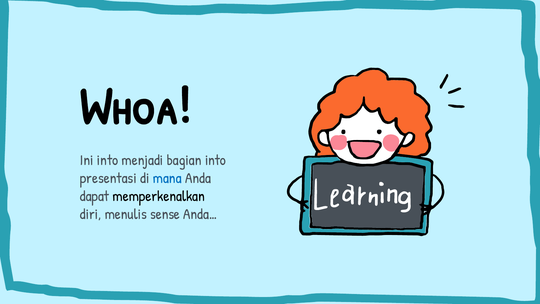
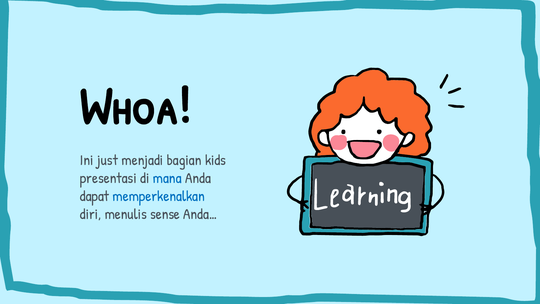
Ini into: into -> just (108, 160)
bagian into: into -> kids (216, 160)
memperkenalkan colour: black -> blue (159, 196)
